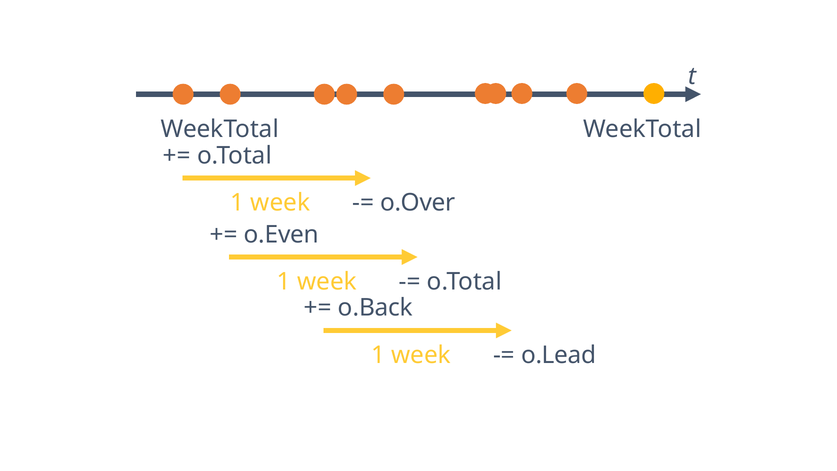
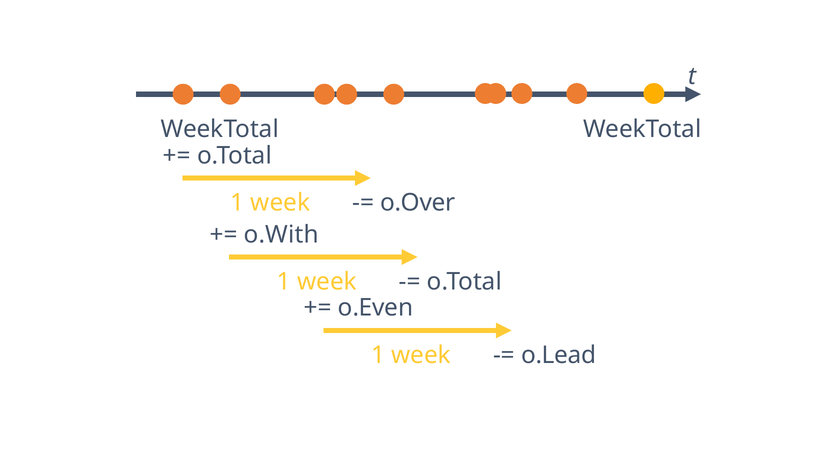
o.Even: o.Even -> o.With (281, 234)
o.Back: o.Back -> o.Even (376, 308)
